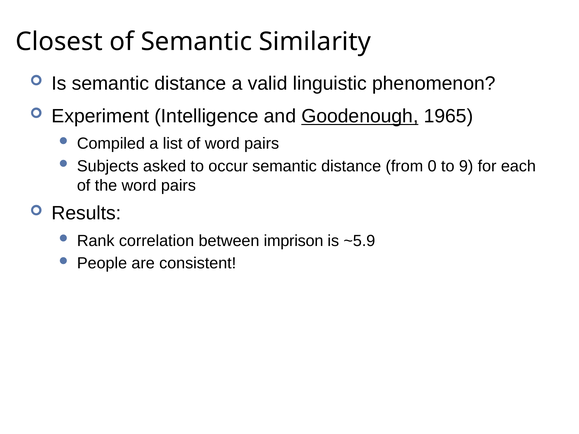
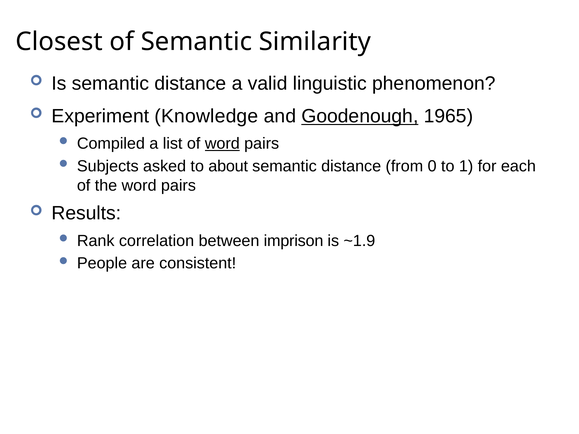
Intelligence: Intelligence -> Knowledge (206, 116)
word underline: none -> present (222, 144)
occur: occur -> about (228, 166)
9: 9 -> 1 (466, 166)
~5.9: ~5.9 -> ~1.9 (359, 241)
